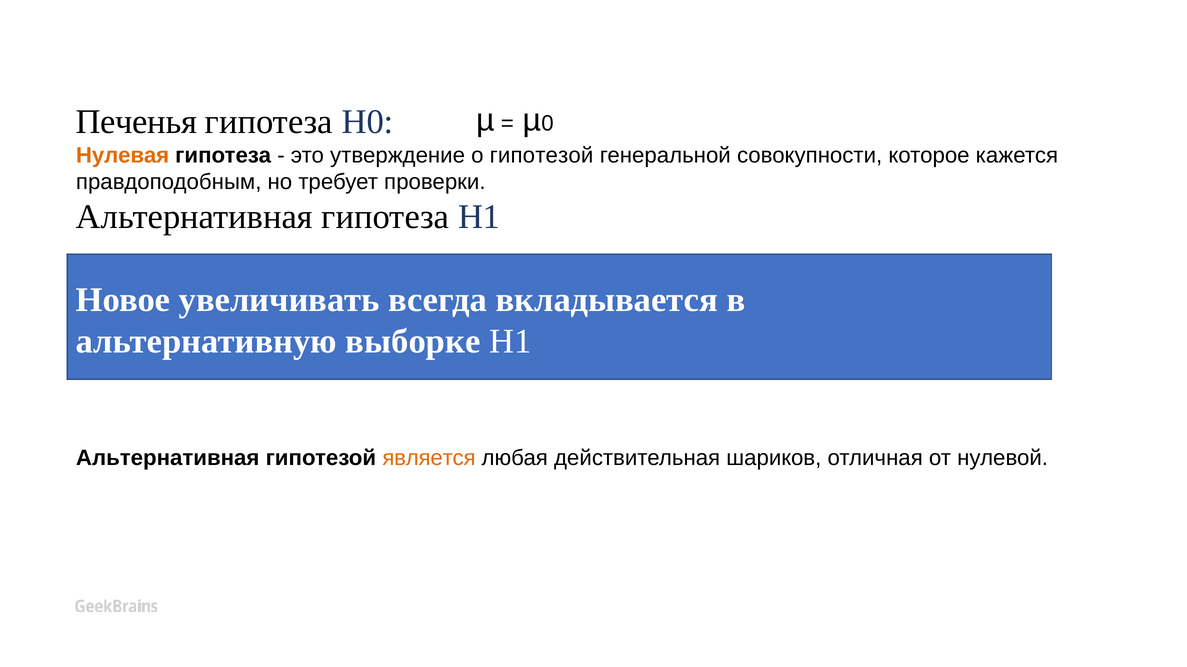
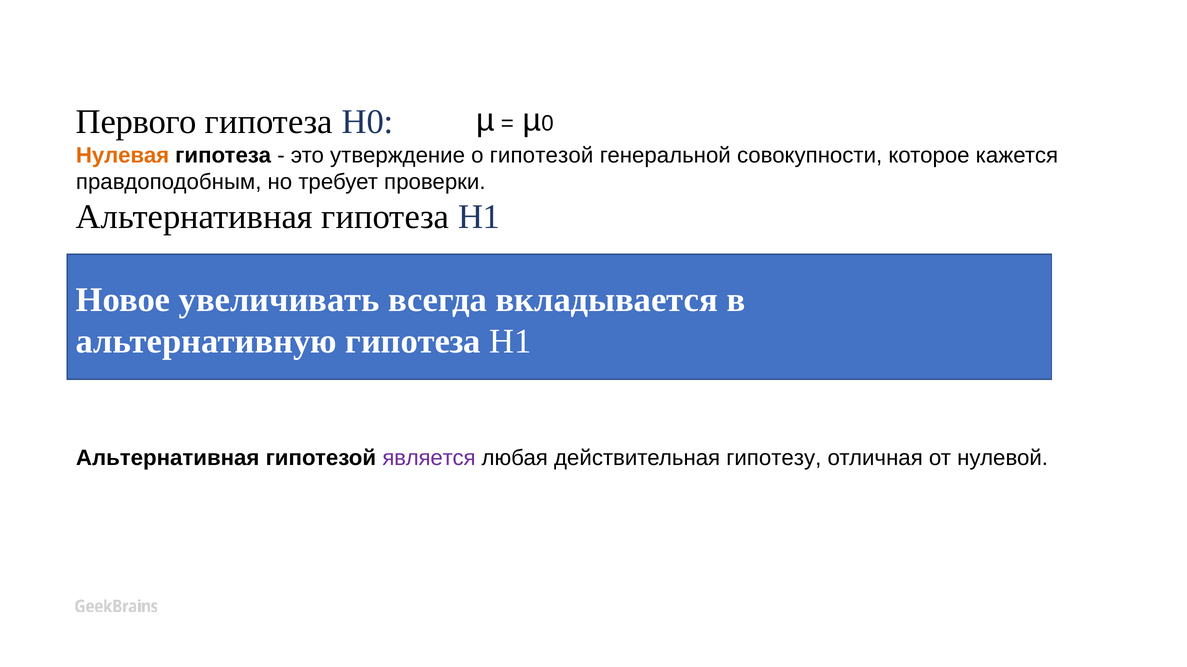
Печенья: Печенья -> Первого (136, 122)
альтернативную выборке: выборке -> гипотеза (413, 342)
является colour: orange -> purple (429, 458)
шариков: шариков -> гипотезу (774, 458)
